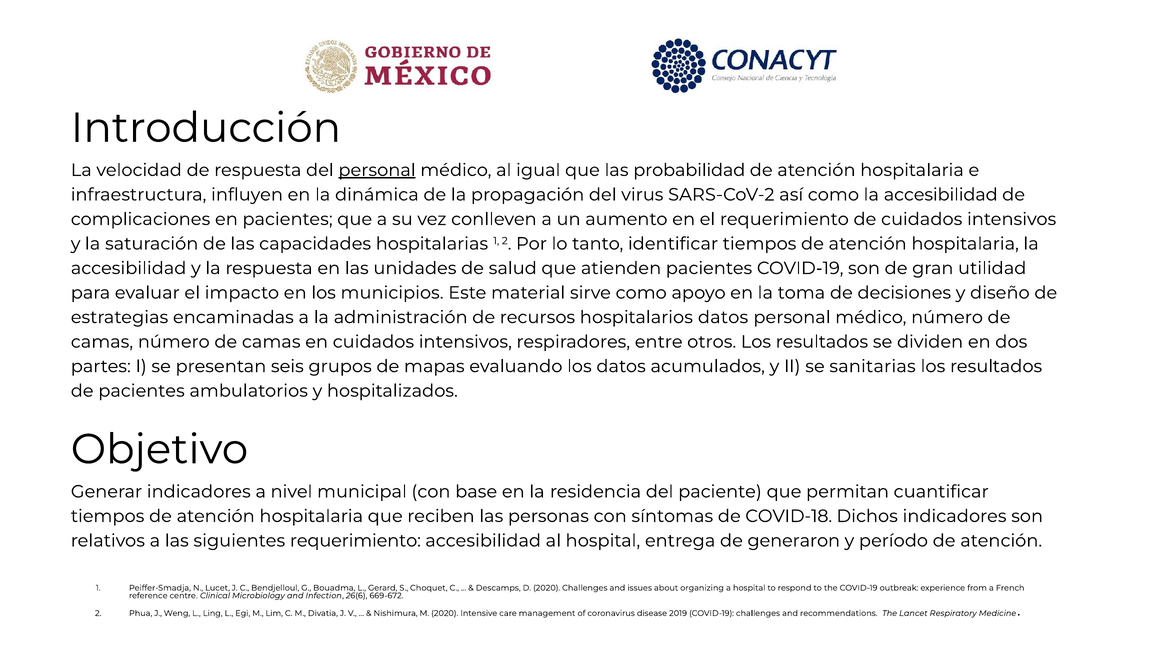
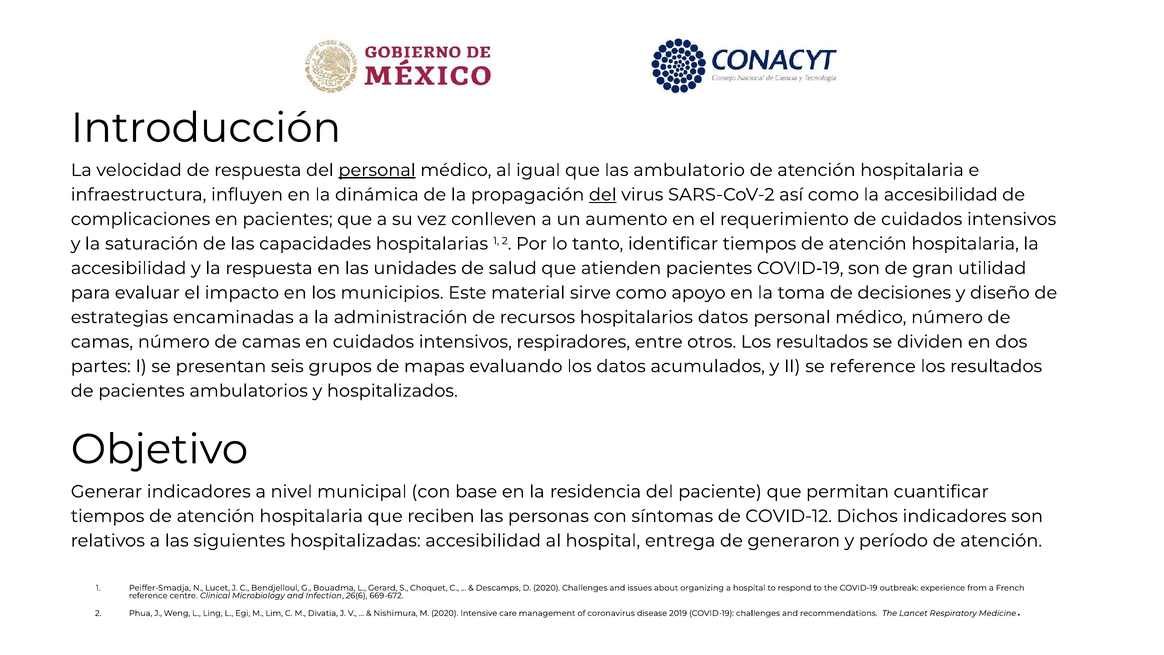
probabilidad: probabilidad -> ambulatorio (689, 170)
del underline: none -> present (603, 195)
se sanitarias: sanitarias -> reference (873, 366)
COVID-18: COVID-18 -> COVID-12 (789, 516)
siguientes requerimiento: requerimiento -> hospitalizadas (355, 540)
